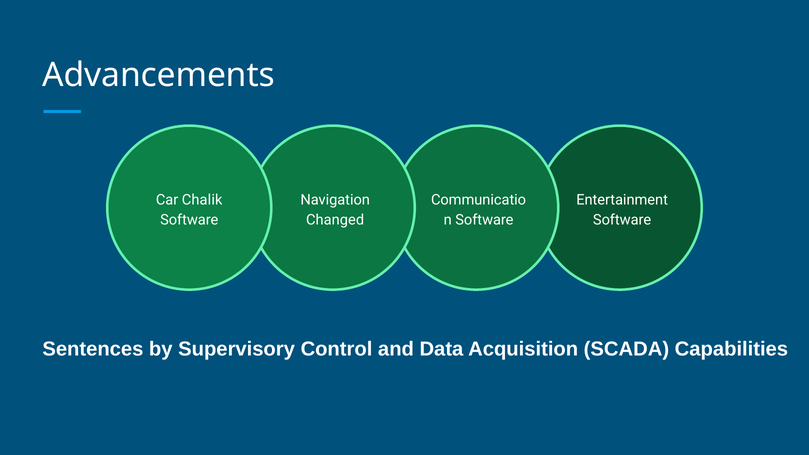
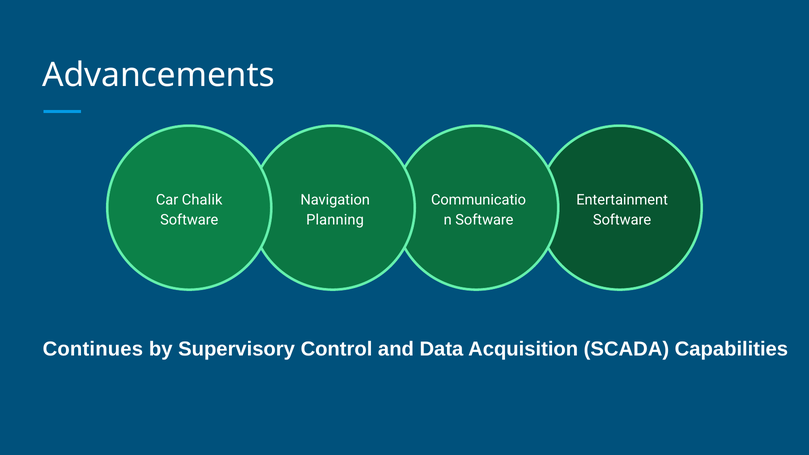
Changed: Changed -> Planning (335, 220)
Sentences: Sentences -> Continues (93, 349)
